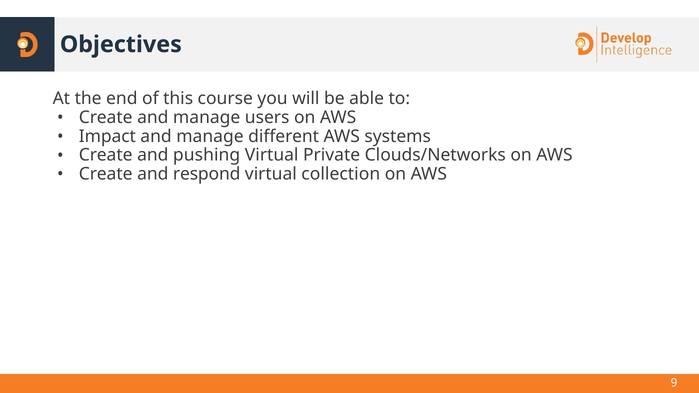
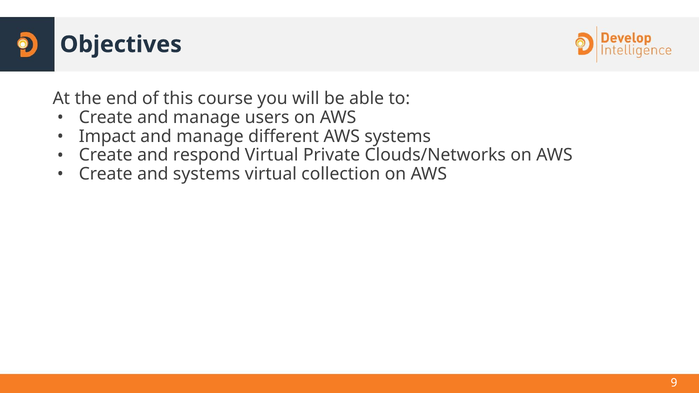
pushing: pushing -> respond (207, 155)
and respond: respond -> systems (207, 174)
